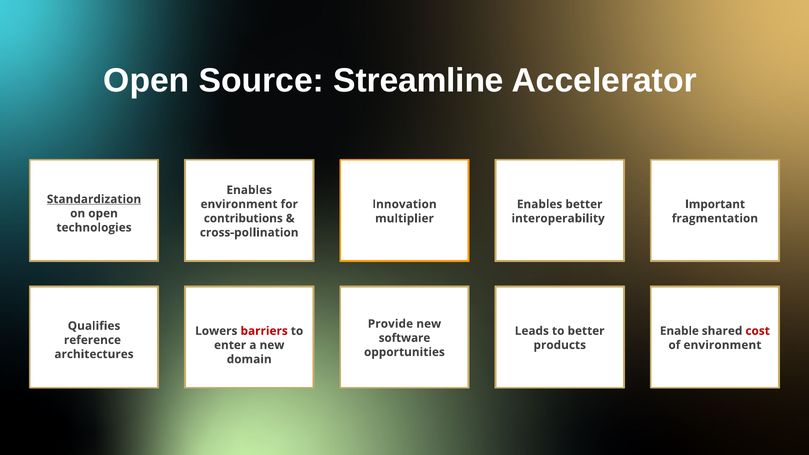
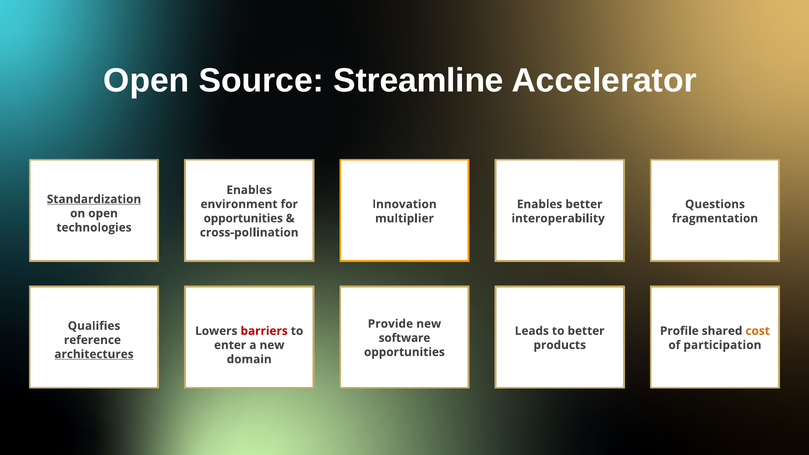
Important: Important -> Questions (715, 204)
contributions: contributions -> opportunities (243, 218)
Enable: Enable -> Profile (679, 331)
cost colour: red -> orange (758, 331)
of environment: environment -> participation (722, 345)
architectures underline: none -> present (94, 354)
